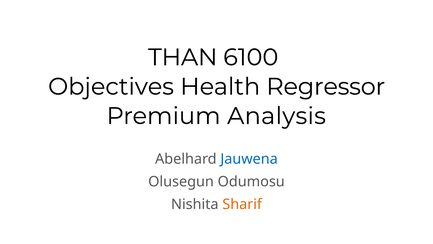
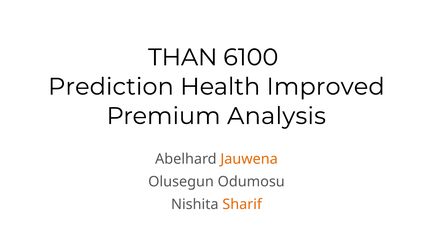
Objectives: Objectives -> Prediction (111, 87)
Regressor: Regressor -> Improved (326, 87)
Jauwena colour: blue -> orange (249, 159)
